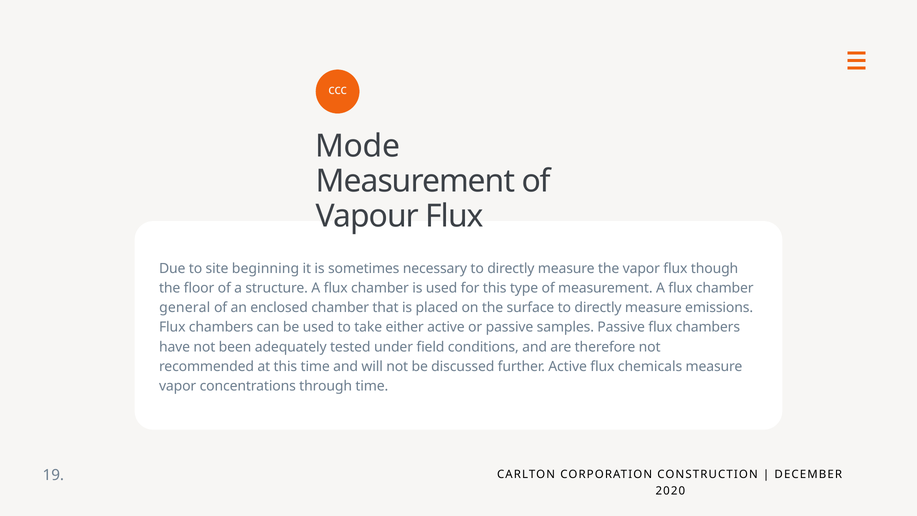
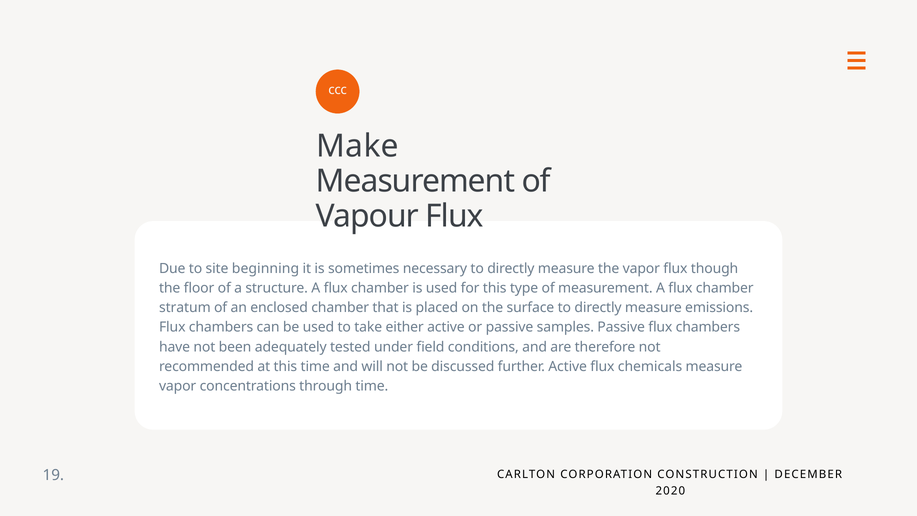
Mode: Mode -> Make (357, 146)
general: general -> stratum (185, 308)
